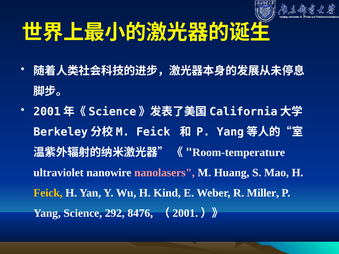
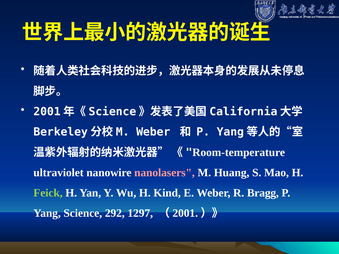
Feick: Feick -> Weber (153, 132)
Feick colour: yellow -> light green (48, 193)
Miller: Miller -> Bragg (263, 193)
8476: 8476 -> 1297 (140, 213)
